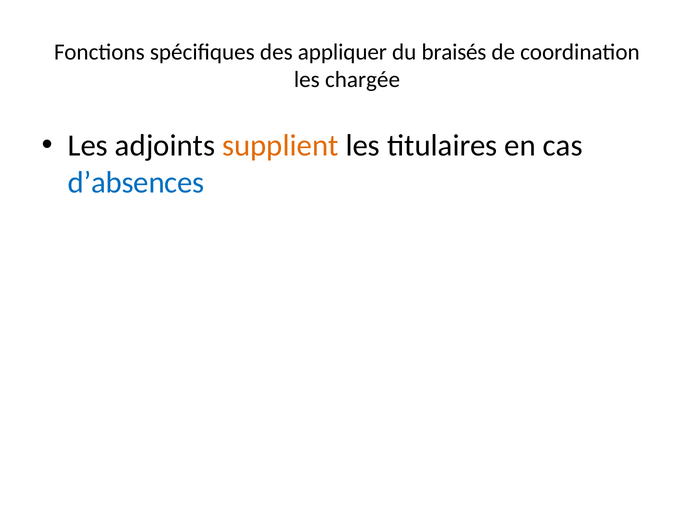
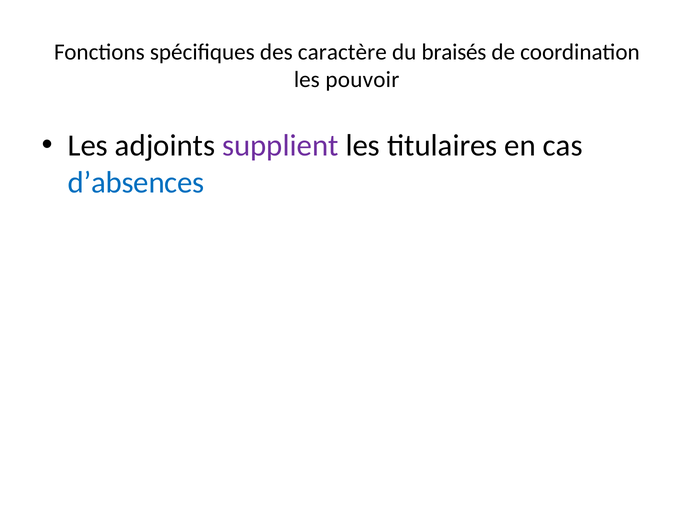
appliquer: appliquer -> caractère (342, 52)
chargée: chargée -> pouvoir (362, 80)
supplient colour: orange -> purple (280, 146)
